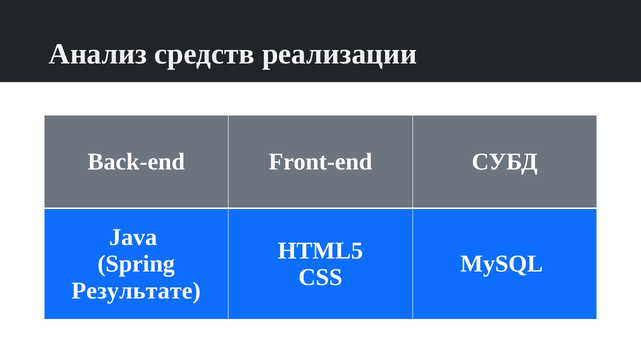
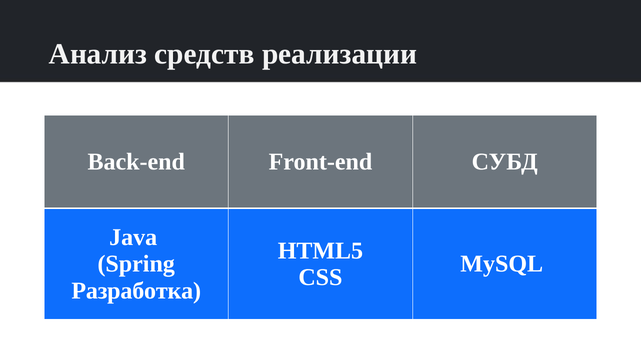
Результате: Результате -> Разработка (136, 290)
